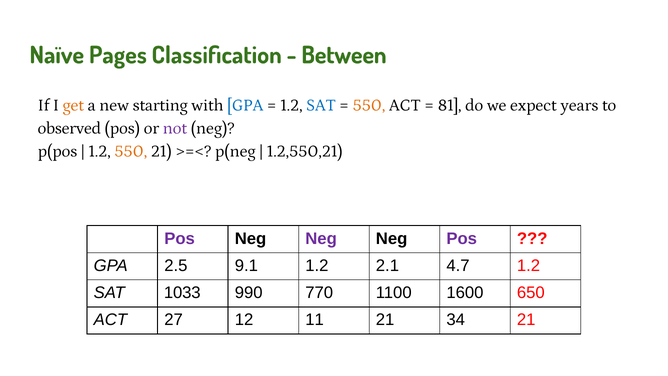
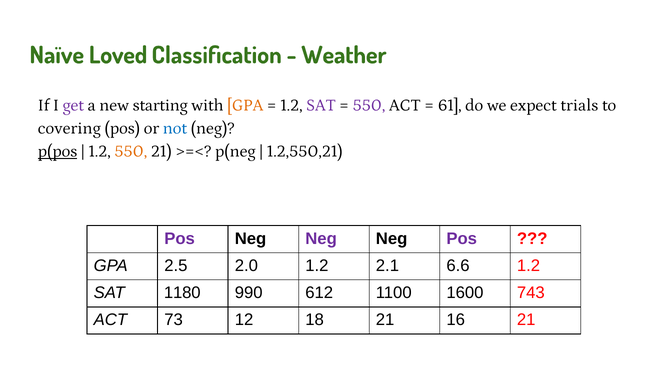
Pages: Pages -> Loved (118, 55)
Between: Between -> Weather (344, 55)
get colour: orange -> purple (73, 105)
GPA colour: blue -> orange (245, 105)
SAT colour: blue -> purple (321, 105)
550 colour: orange -> purple (369, 105)
81: 81 -> 61 (450, 105)
years: years -> trials (579, 105)
observed: observed -> covering (69, 128)
not colour: purple -> blue (175, 128)
p(pos underline: none -> present (58, 151)
9.1: 9.1 -> 2.0 (246, 265)
4.7: 4.7 -> 6.6 (458, 265)
1033: 1033 -> 1180 (182, 293)
770: 770 -> 612 (319, 293)
650: 650 -> 743 (531, 293)
27: 27 -> 73 (174, 320)
11: 11 -> 18 (315, 320)
34: 34 -> 16 (456, 320)
